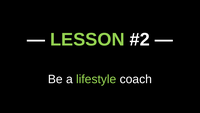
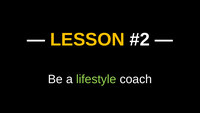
LESSON colour: light green -> yellow (87, 39)
